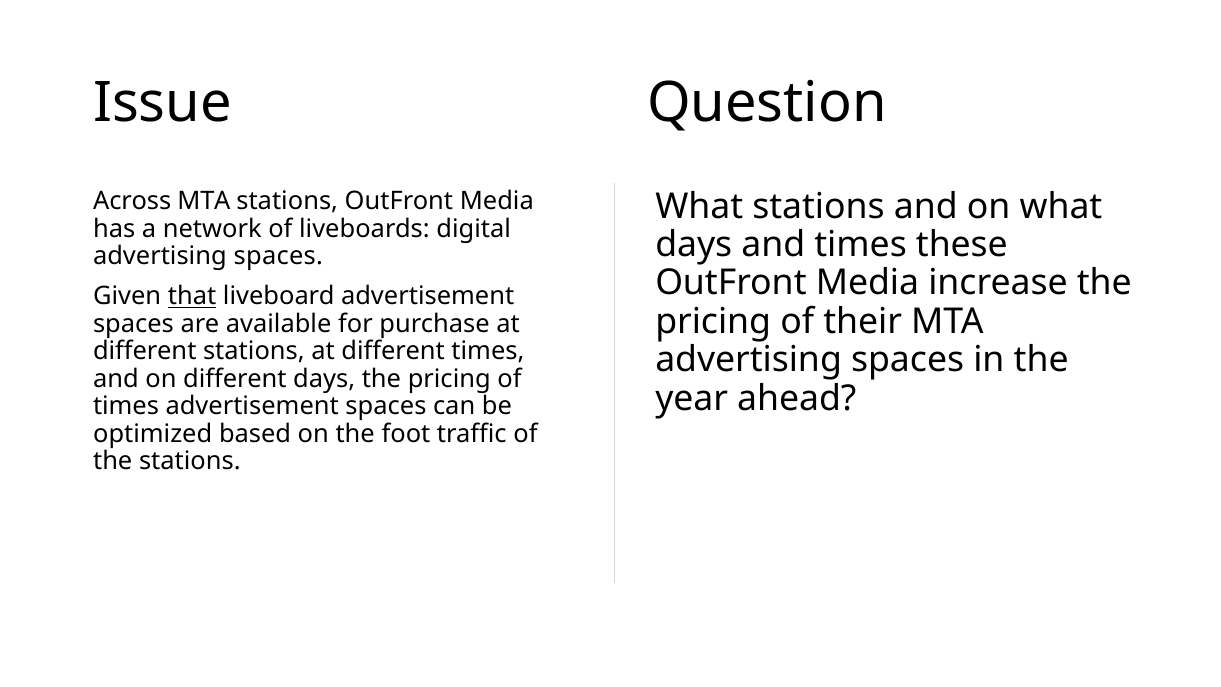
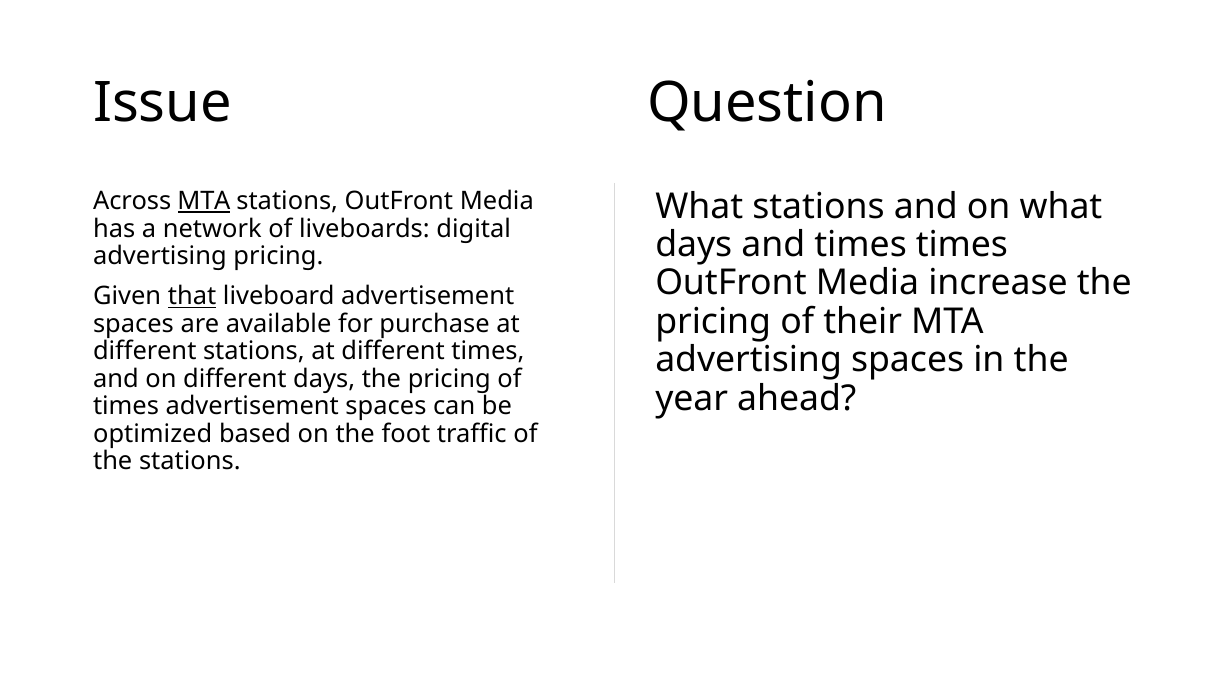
MTA underline: none -> present (204, 201)
times these: these -> times (962, 245)
spaces: spaces -> pricing (278, 256)
